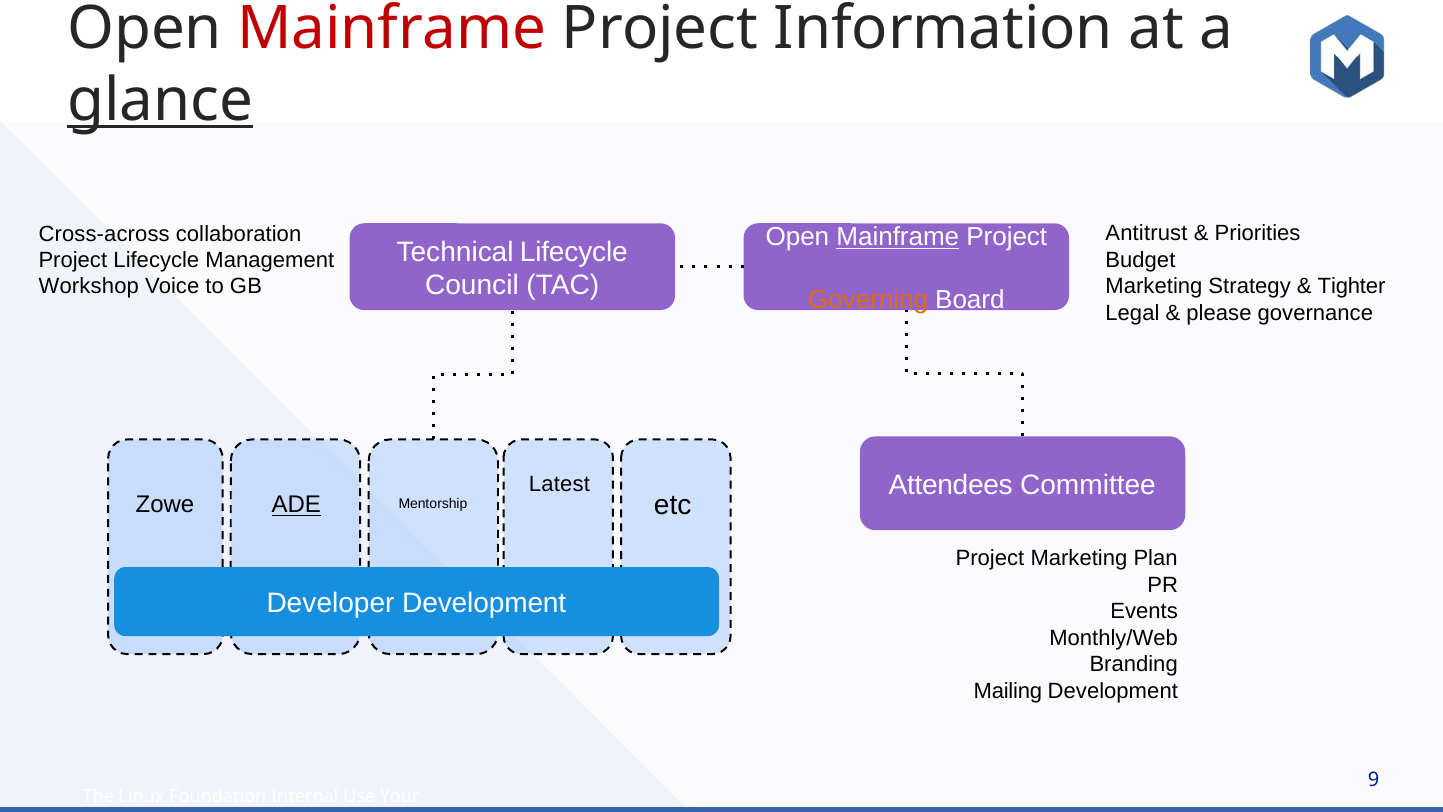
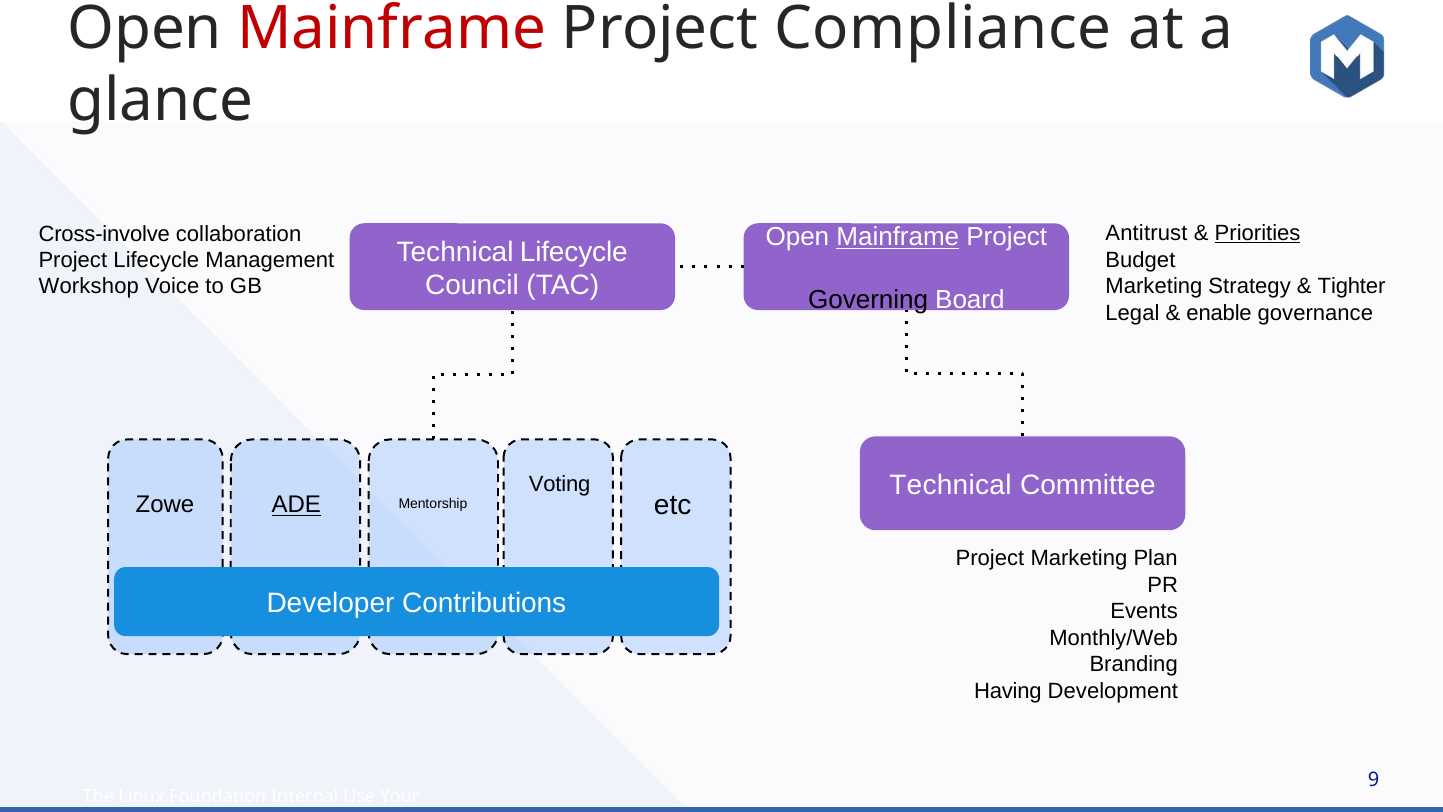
Information: Information -> Compliance (943, 29)
glance underline: present -> none (160, 101)
Priorities underline: none -> present (1258, 233)
Cross-across: Cross-across -> Cross-involve (104, 234)
Governing colour: orange -> black (868, 300)
please: please -> enable (1219, 313)
Attendees: Attendees -> Technical (950, 485)
Latest: Latest -> Voting (560, 484)
Developer Development: Development -> Contributions (484, 603)
Mailing: Mailing -> Having (1008, 691)
